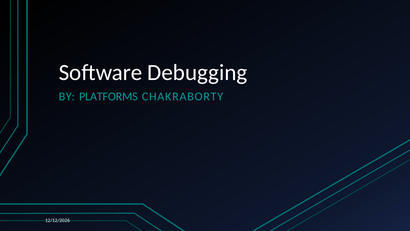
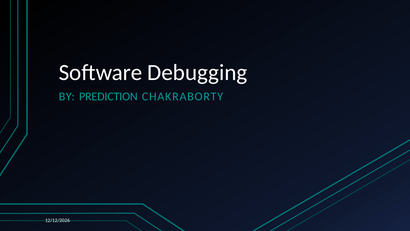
PLATFORMS: PLATFORMS -> PREDICTION (108, 96)
